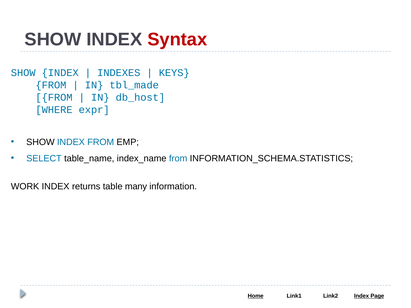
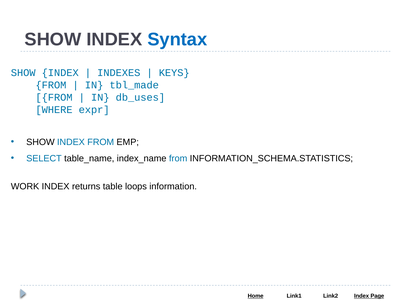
Syntax colour: red -> blue (177, 39)
db_host: db_host -> db_uses (140, 98)
many: many -> loops (136, 187)
